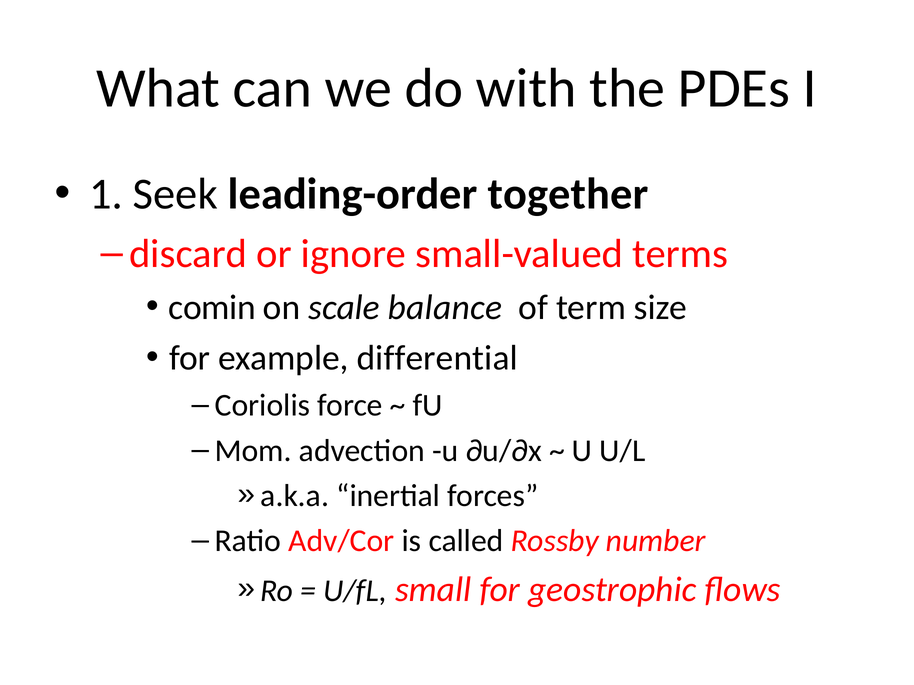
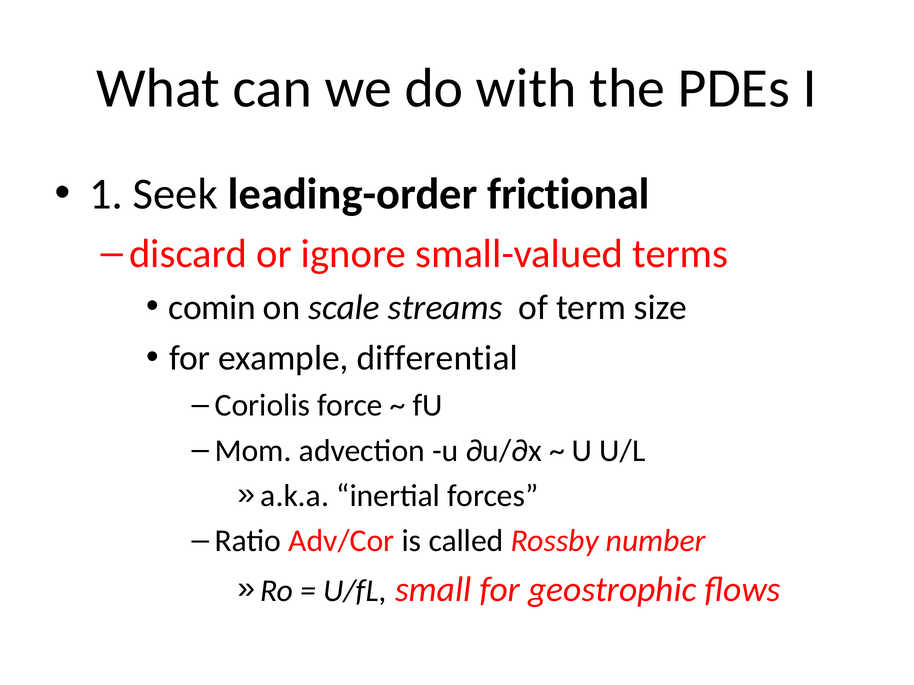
together: together -> frictional (568, 194)
balance: balance -> streams (445, 308)
